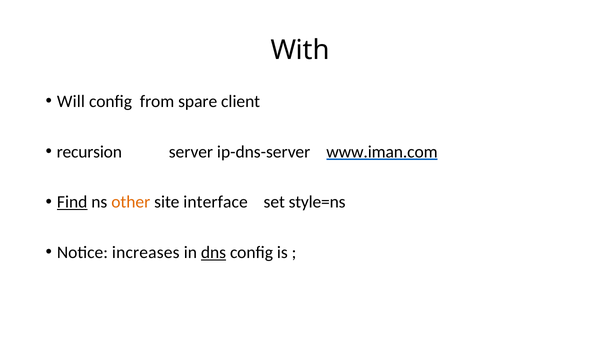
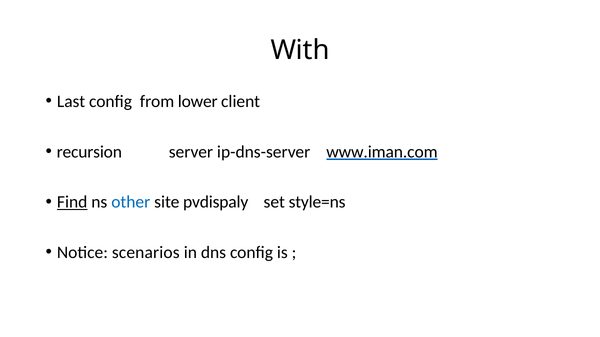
Will: Will -> Last (71, 101)
spare: spare -> lower (198, 101)
other colour: orange -> blue (131, 202)
interface: interface -> pvdispaly (216, 202)
increases: increases -> scenarios (146, 253)
dns underline: present -> none (213, 253)
